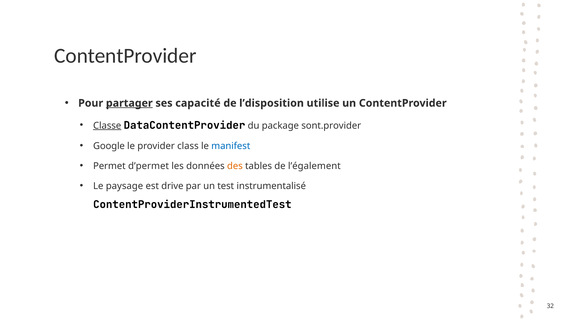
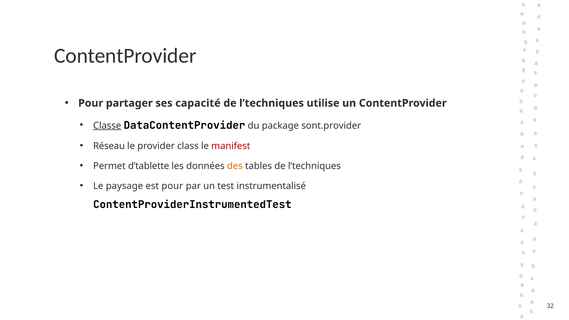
partager underline: present -> none (129, 103)
l’disposition: l’disposition -> l’techniques (272, 103)
Google: Google -> Réseau (109, 146)
manifest colour: blue -> red (231, 146)
d’permet: d’permet -> d’tablette (149, 166)
tables de l’également: l’également -> l’techniques (314, 166)
est drive: drive -> pour (172, 186)
